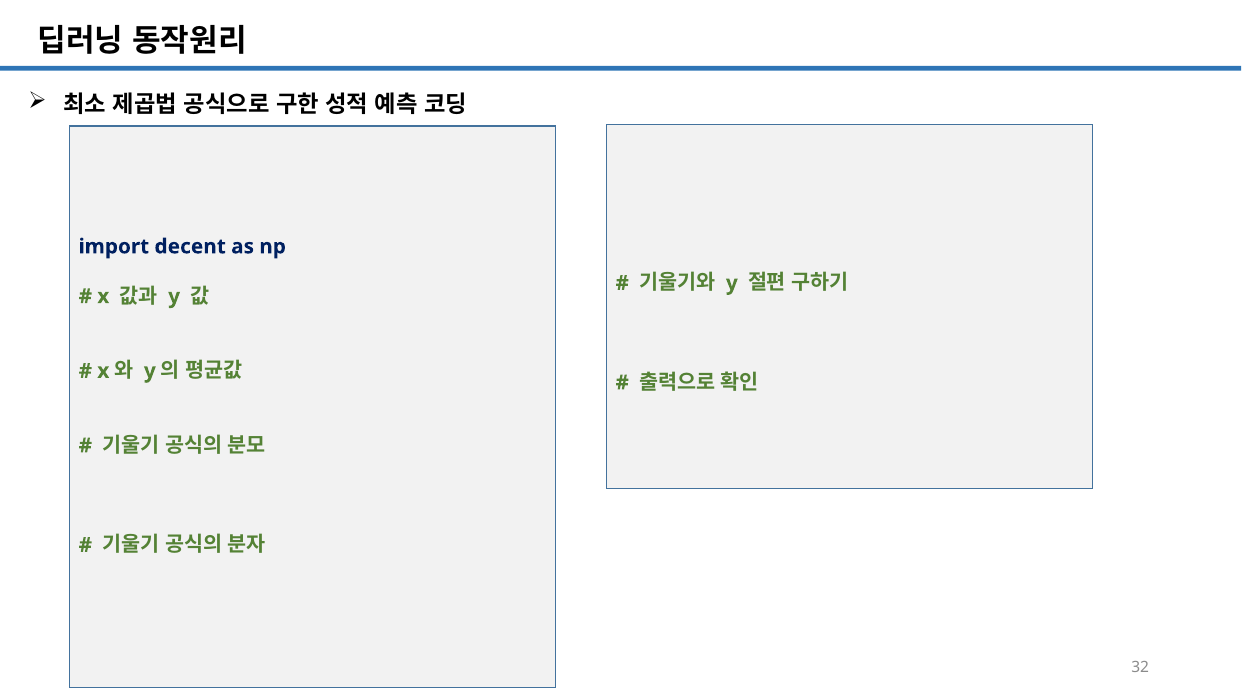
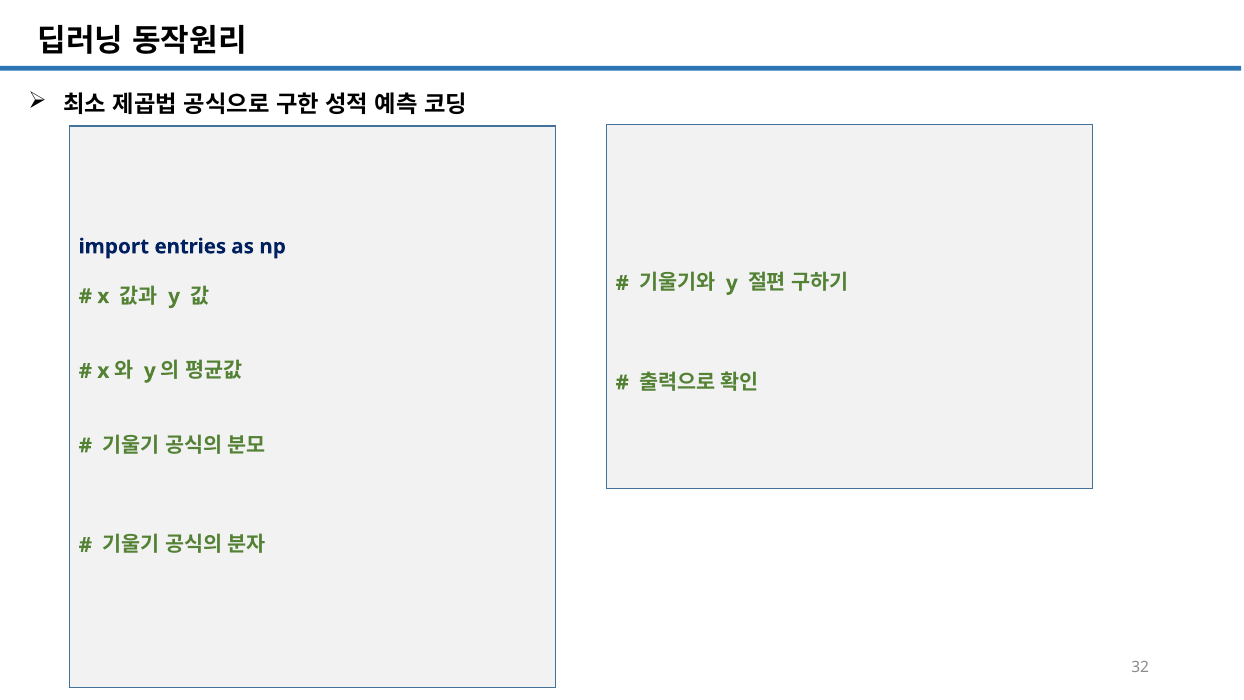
decent: decent -> entries (190, 246)
